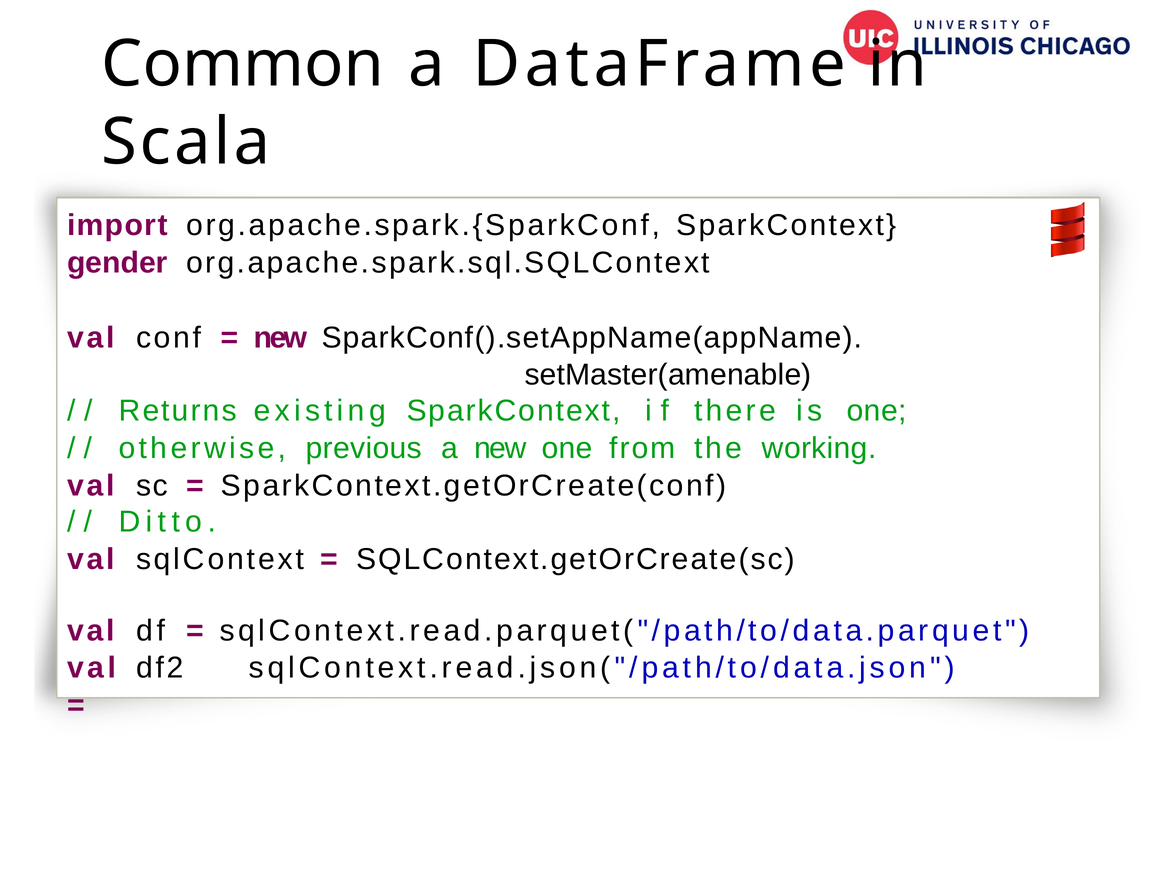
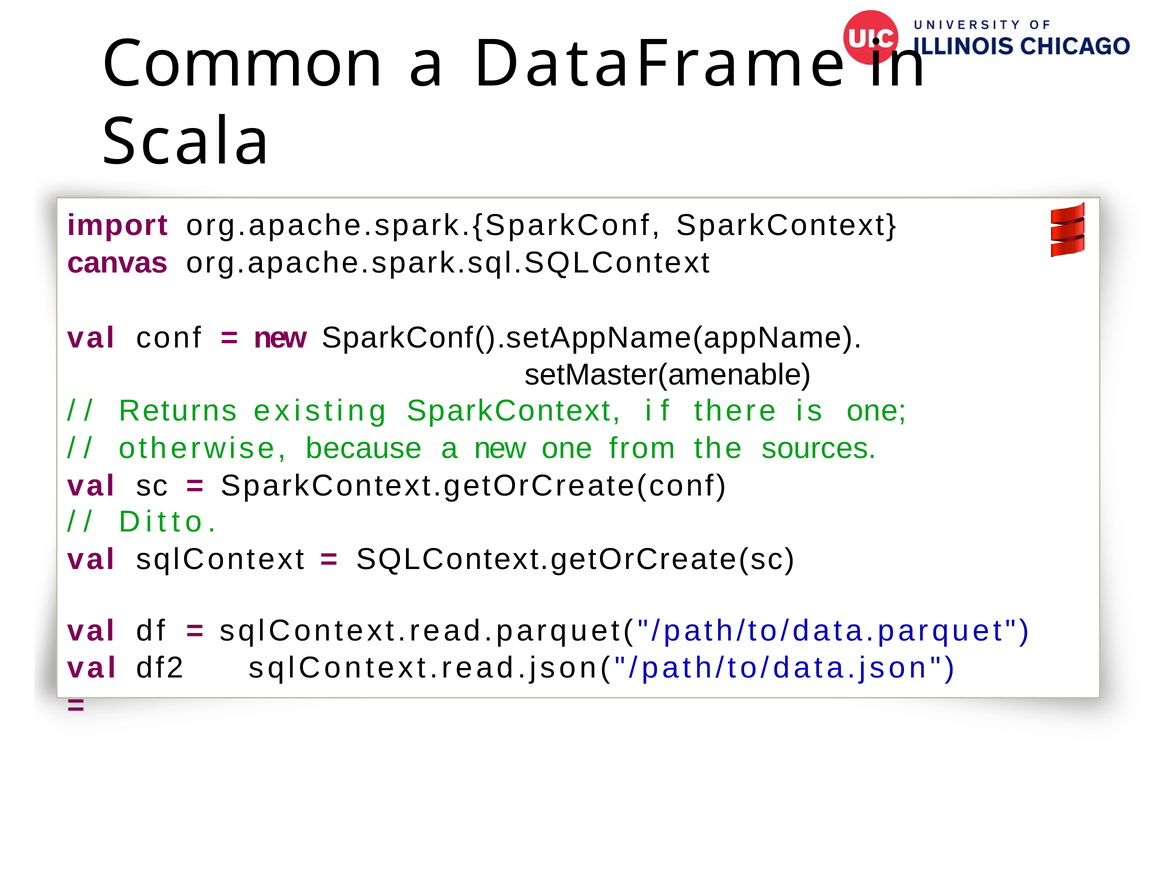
gender: gender -> canvas (117, 263)
previous: previous -> because (364, 449)
working: working -> sources (819, 449)
